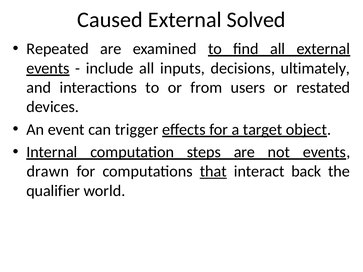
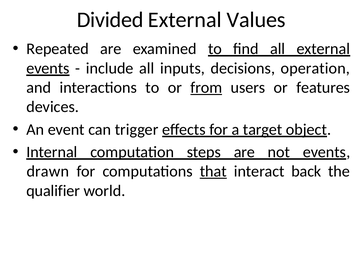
Caused: Caused -> Divided (110, 20)
Solved: Solved -> Values (256, 20)
ultimately: ultimately -> operation (315, 68)
from underline: none -> present (206, 88)
restated: restated -> features (323, 88)
